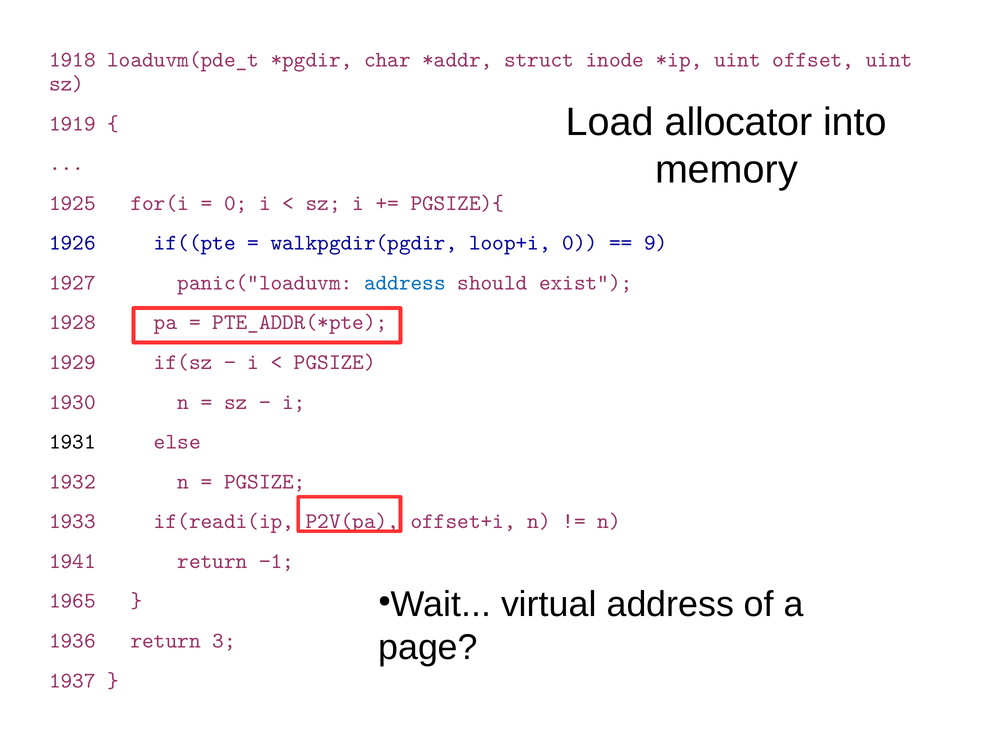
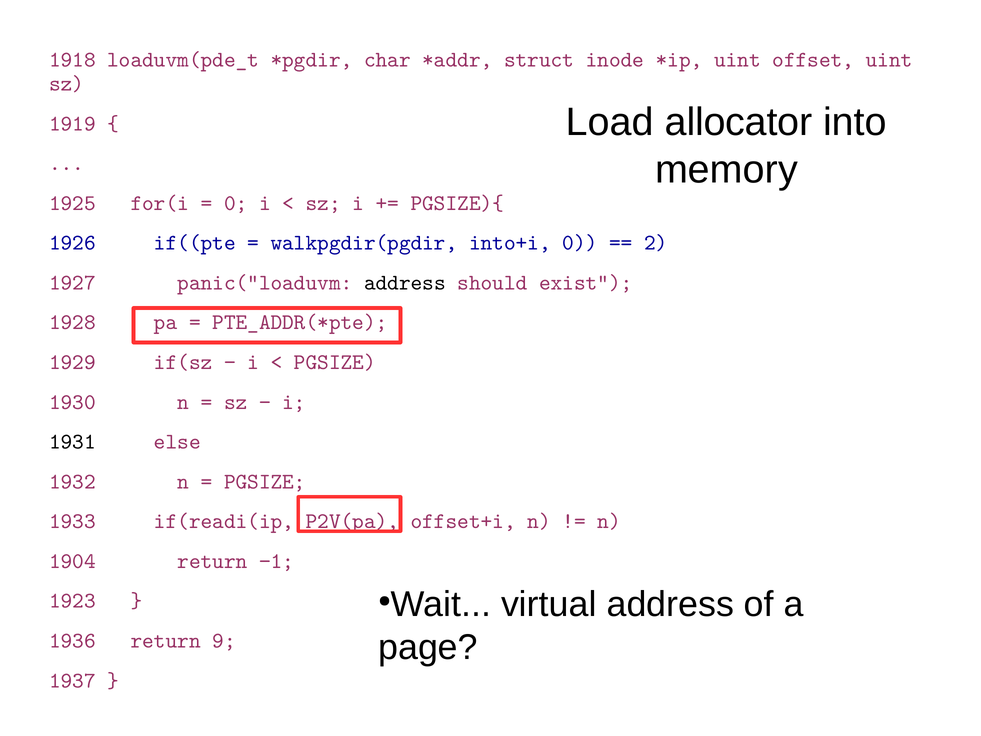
loop+i: loop+i -> into+i (510, 242)
9: 9 -> 2 (656, 242)
address colour: blue -> black (405, 282)
1941: 1941 -> 1904 (72, 561)
1965: 1965 -> 1923 (72, 600)
3: 3 -> 9 (224, 640)
